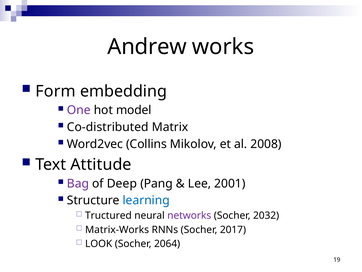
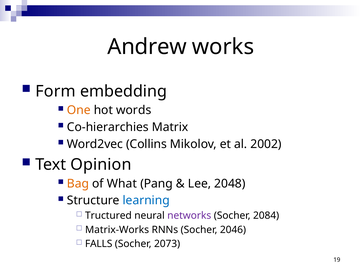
One colour: purple -> orange (79, 110)
model: model -> words (134, 110)
Co-distributed: Co-distributed -> Co-hierarchies (108, 127)
2008: 2008 -> 2002 (266, 144)
Attitude: Attitude -> Opinion (101, 164)
Bag colour: purple -> orange (78, 183)
Deep: Deep -> What (122, 183)
2001: 2001 -> 2048 (230, 183)
2032: 2032 -> 2084 (266, 215)
2017: 2017 -> 2046 (233, 229)
LOOK: LOOK -> FALLS (99, 243)
2064: 2064 -> 2073 (167, 243)
